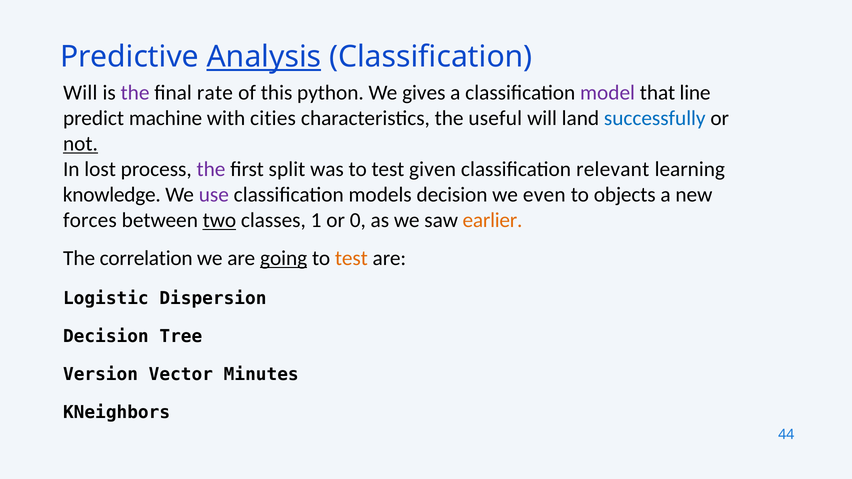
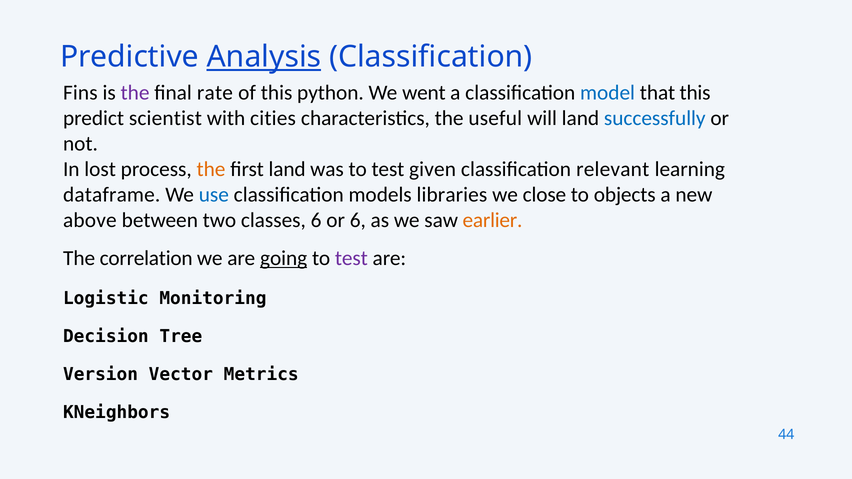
Will: Will -> Fins (80, 93)
gives: gives -> went (424, 93)
model colour: purple -> blue (608, 93)
that line: line -> this (695, 93)
machine: machine -> scientist (165, 118)
not underline: present -> none (80, 144)
the colour: purple -> orange (211, 169)
first split: split -> land (287, 169)
knowledge: knowledge -> dataframe (112, 195)
use colour: purple -> blue (214, 195)
models decision: decision -> libraries (452, 195)
even: even -> close (544, 195)
forces: forces -> above (90, 221)
two underline: present -> none (219, 221)
classes 1: 1 -> 6 (316, 221)
or 0: 0 -> 6 (358, 221)
test colour: orange -> purple (351, 259)
Dispersion: Dispersion -> Monitoring (213, 298)
Minutes: Minutes -> Metrics (261, 374)
